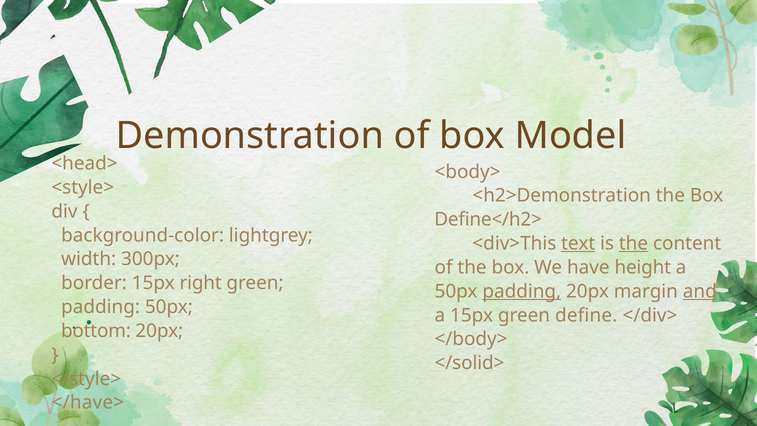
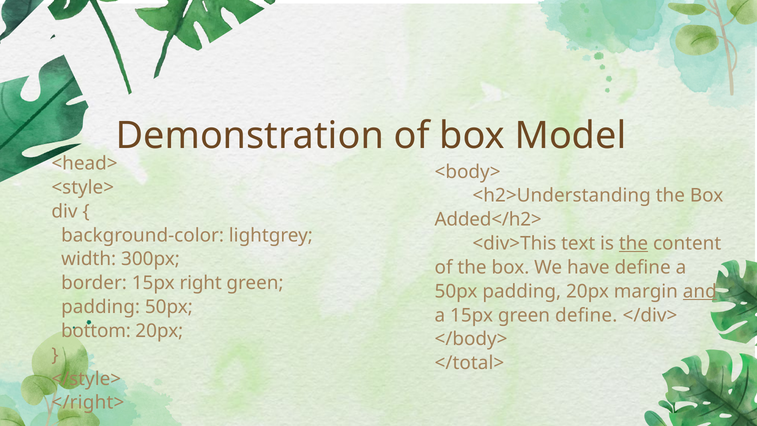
<h2>Demonstration: <h2>Demonstration -> <h2>Understanding (562, 196)
Define</h2>: Define</h2> -> Added</h2> (488, 220)
text underline: present -> none (578, 243)
have height: height -> define (643, 267)
padding underline: present -> none (522, 291)
</solid>: </solid> -> </total> (469, 363)
</have>: </have> -> </right> (88, 403)
